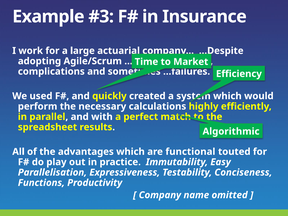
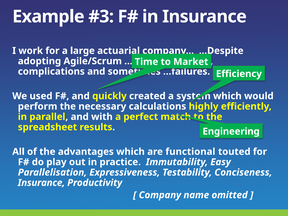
Algorithmic: Algorithmic -> Engineering (231, 131)
Functions: Functions -> Insurance (41, 183)
